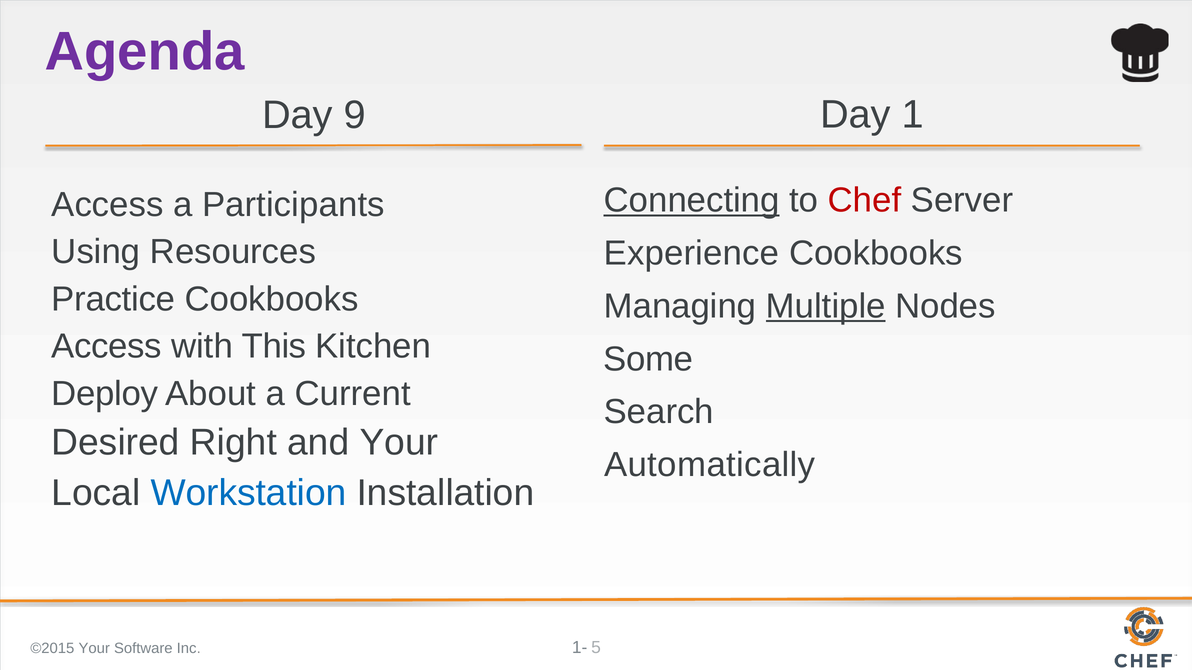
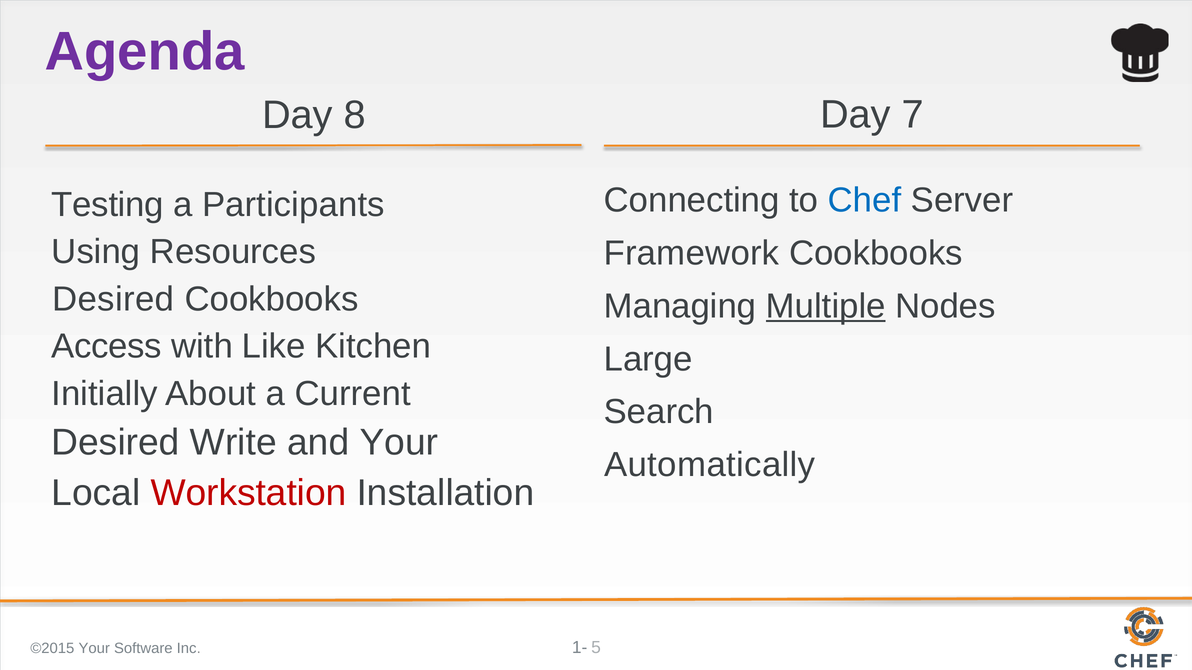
9: 9 -> 8 (355, 115)
1: 1 -> 7 (913, 115)
Connecting underline: present -> none (692, 201)
Chef colour: red -> blue (864, 201)
Access: Access -> Testing (108, 205)
Experience: Experience -> Framework (692, 254)
Practice: Practice -> Desired (113, 299)
This: This -> Like (274, 347)
Some: Some -> Large (648, 359)
Deploy: Deploy -> Initially (105, 394)
Right: Right -> Write (233, 443)
Workstation colour: blue -> red (249, 493)
